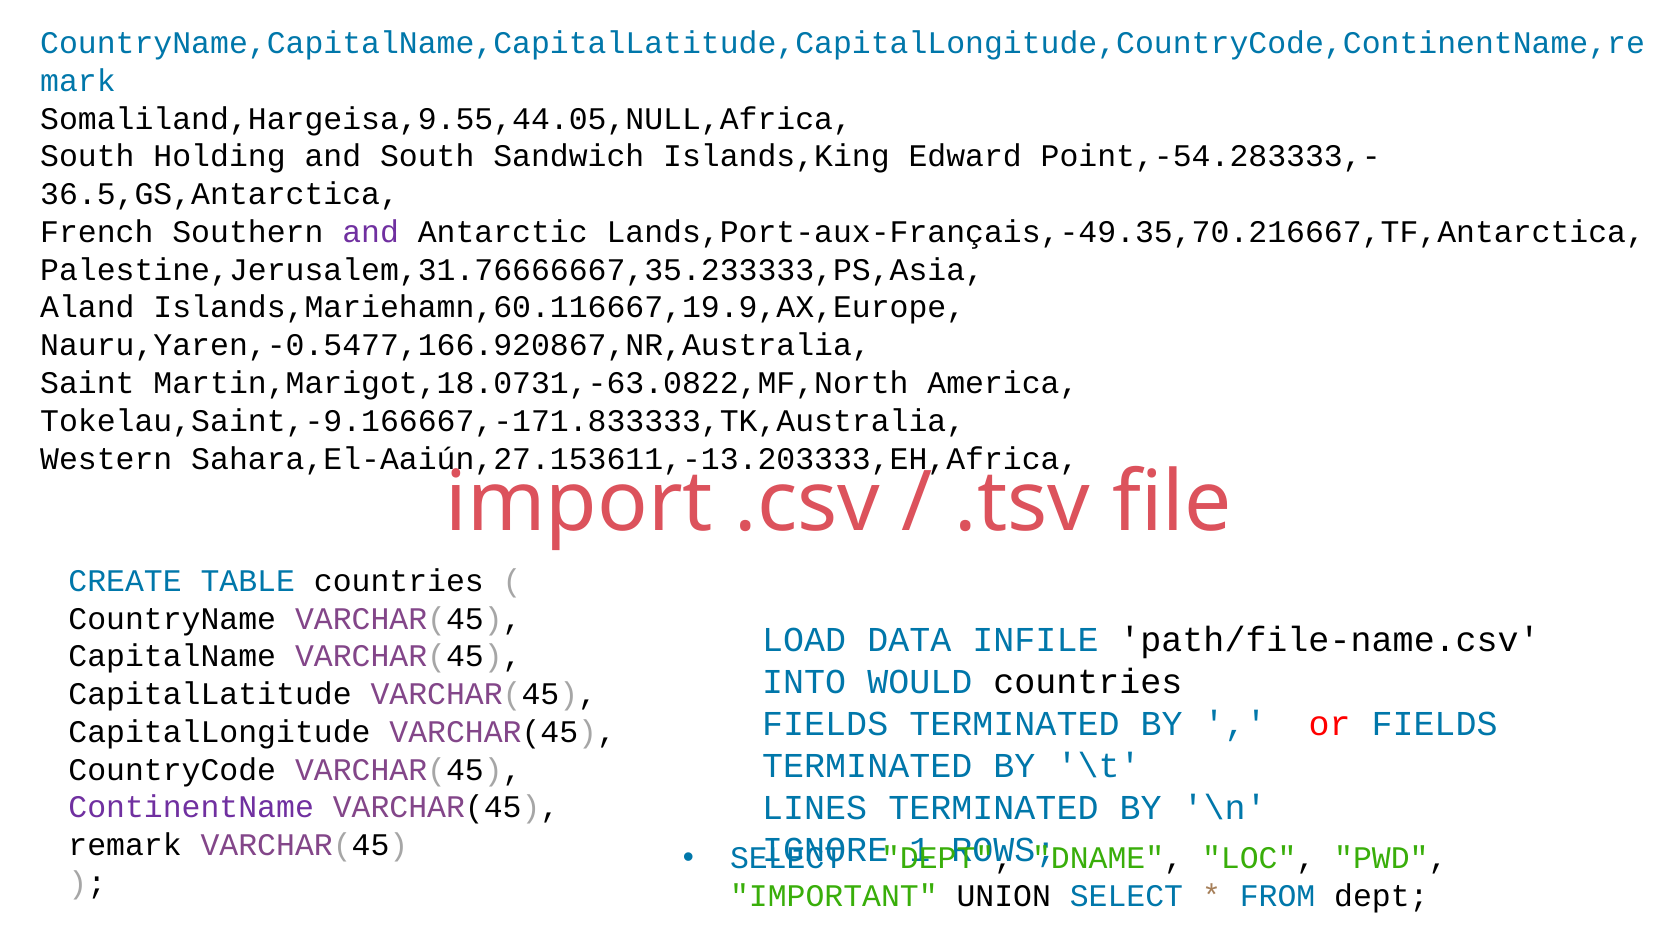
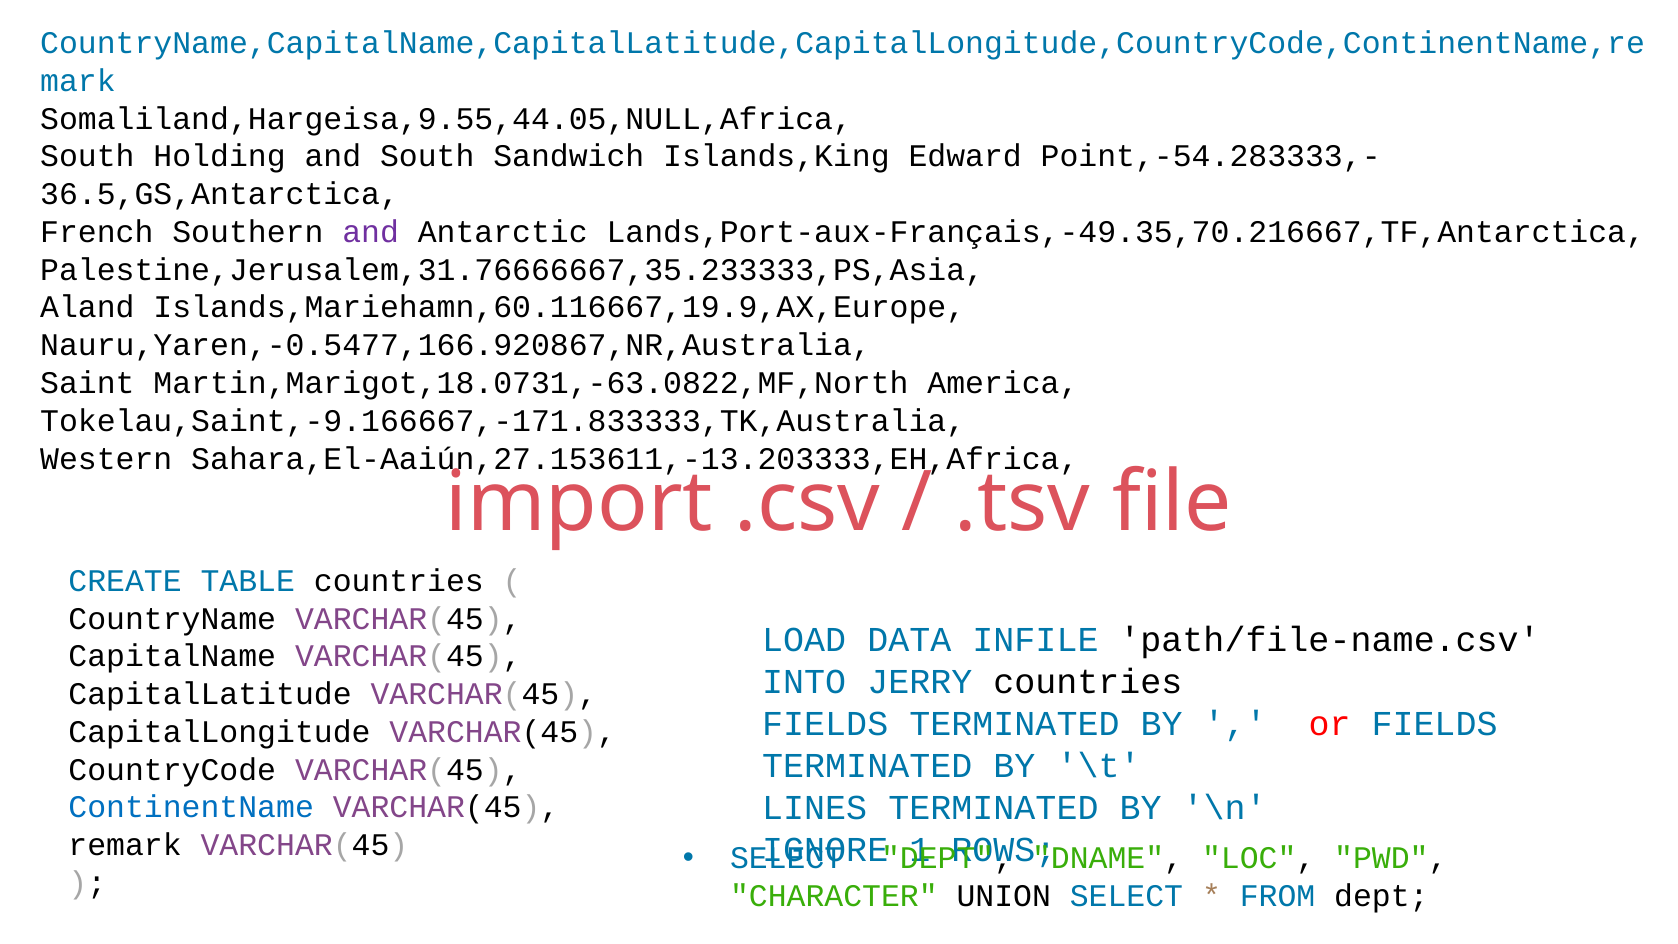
WOULD: WOULD -> JERRY (920, 682)
ContinentName colour: purple -> blue (191, 807)
IMPORTANT: IMPORTANT -> CHARACTER (834, 896)
